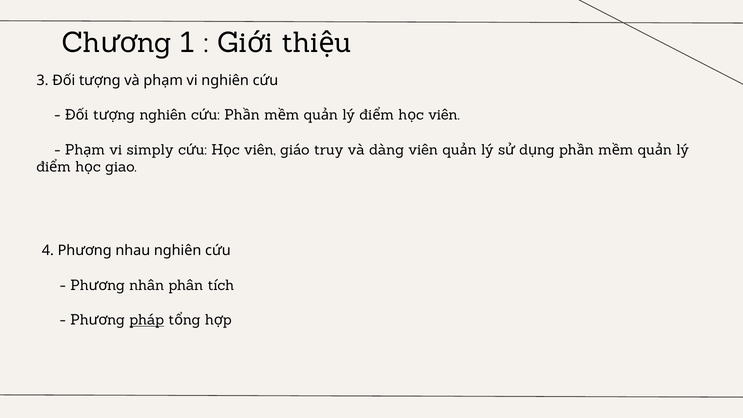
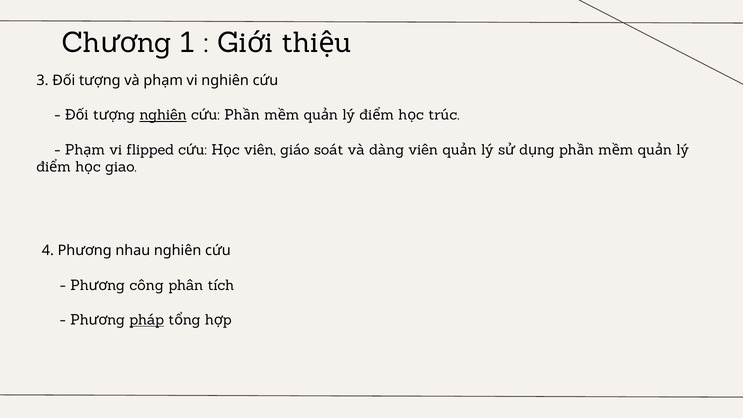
nghiên underline: none -> present (163, 115)
viên: viên -> trúc (444, 115)
simply: simply -> flipped (150, 150)
truy: truy -> soát (329, 150)
nhân: nhân -> công (147, 285)
